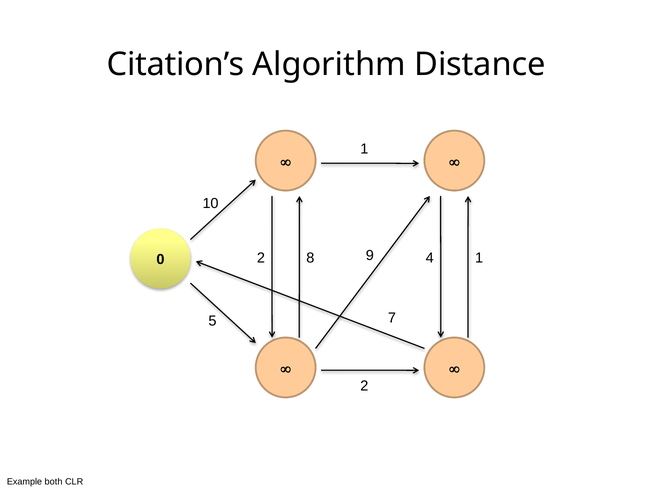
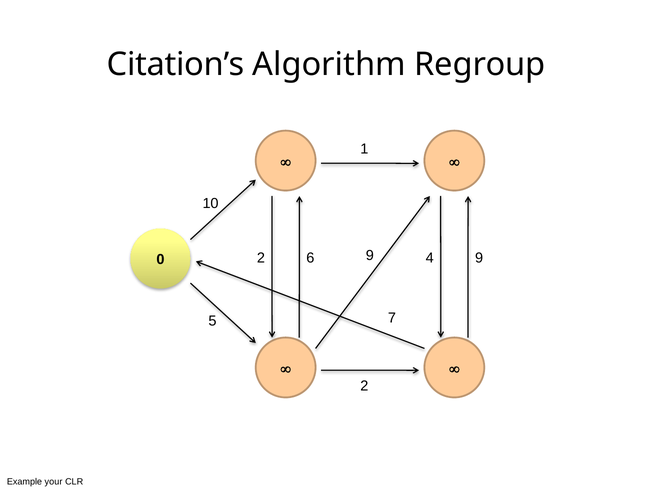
Distance: Distance -> Regroup (480, 64)
8: 8 -> 6 (310, 258)
4 1: 1 -> 9 (479, 258)
both: both -> your (54, 481)
